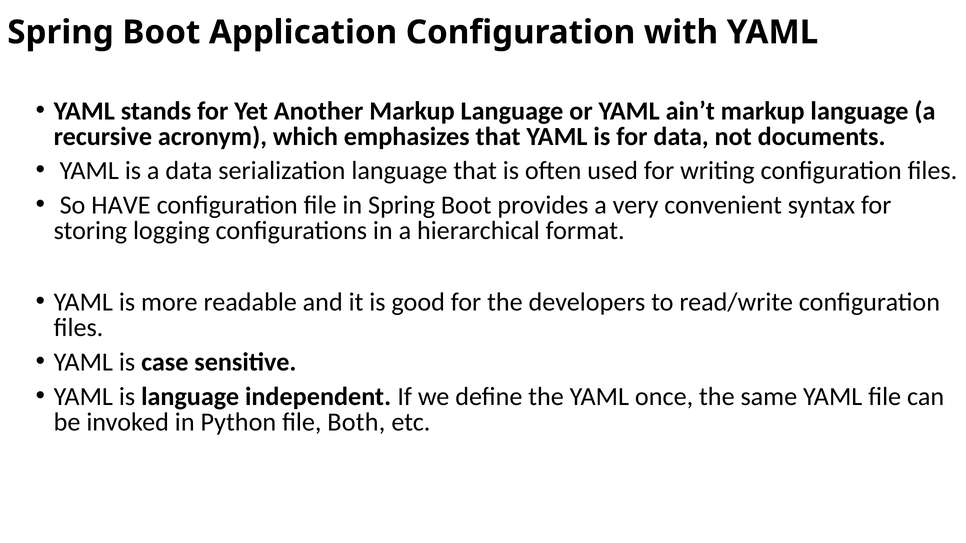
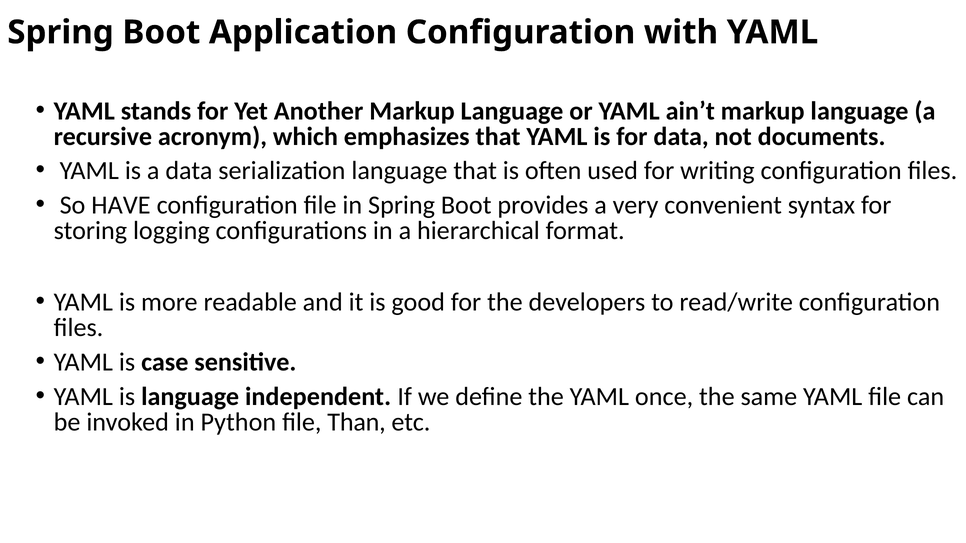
Both: Both -> Than (357, 422)
